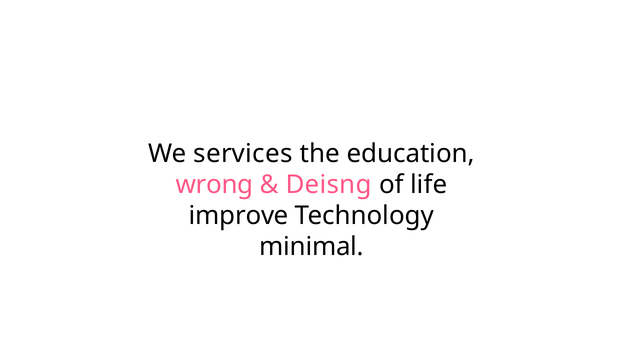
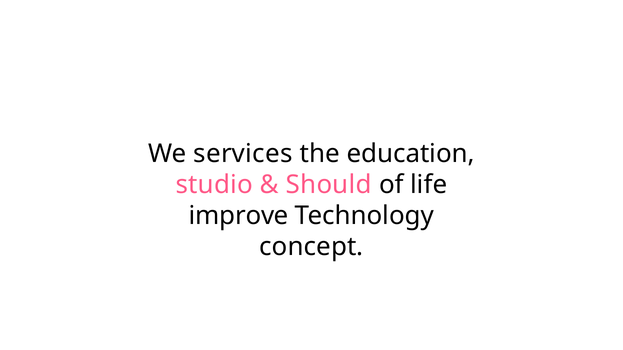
wrong: wrong -> studio (214, 185)
Deisng: Deisng -> Should (329, 185)
minimal: minimal -> concept (311, 247)
